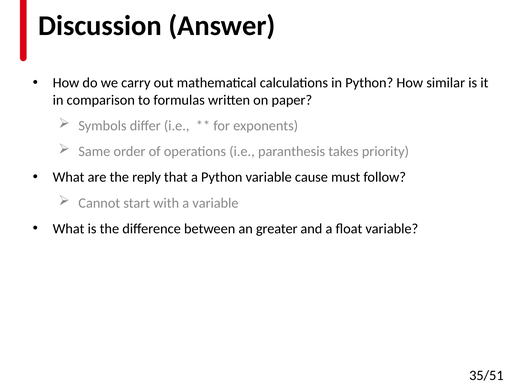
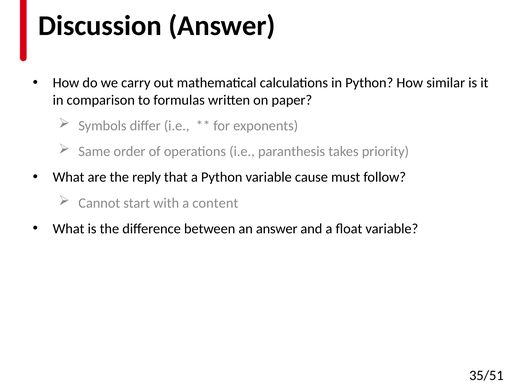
a variable: variable -> content (215, 203)
an greater: greater -> answer (277, 228)
